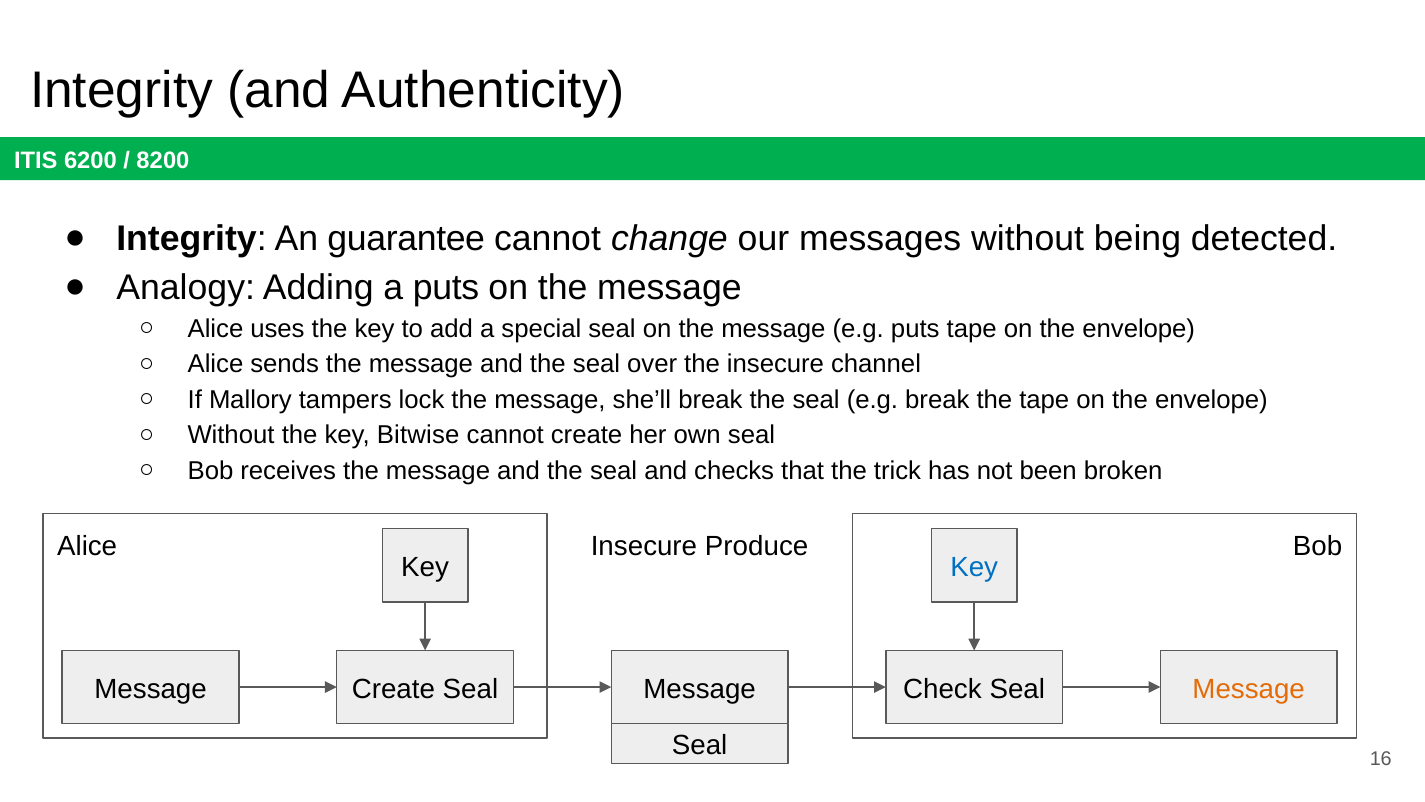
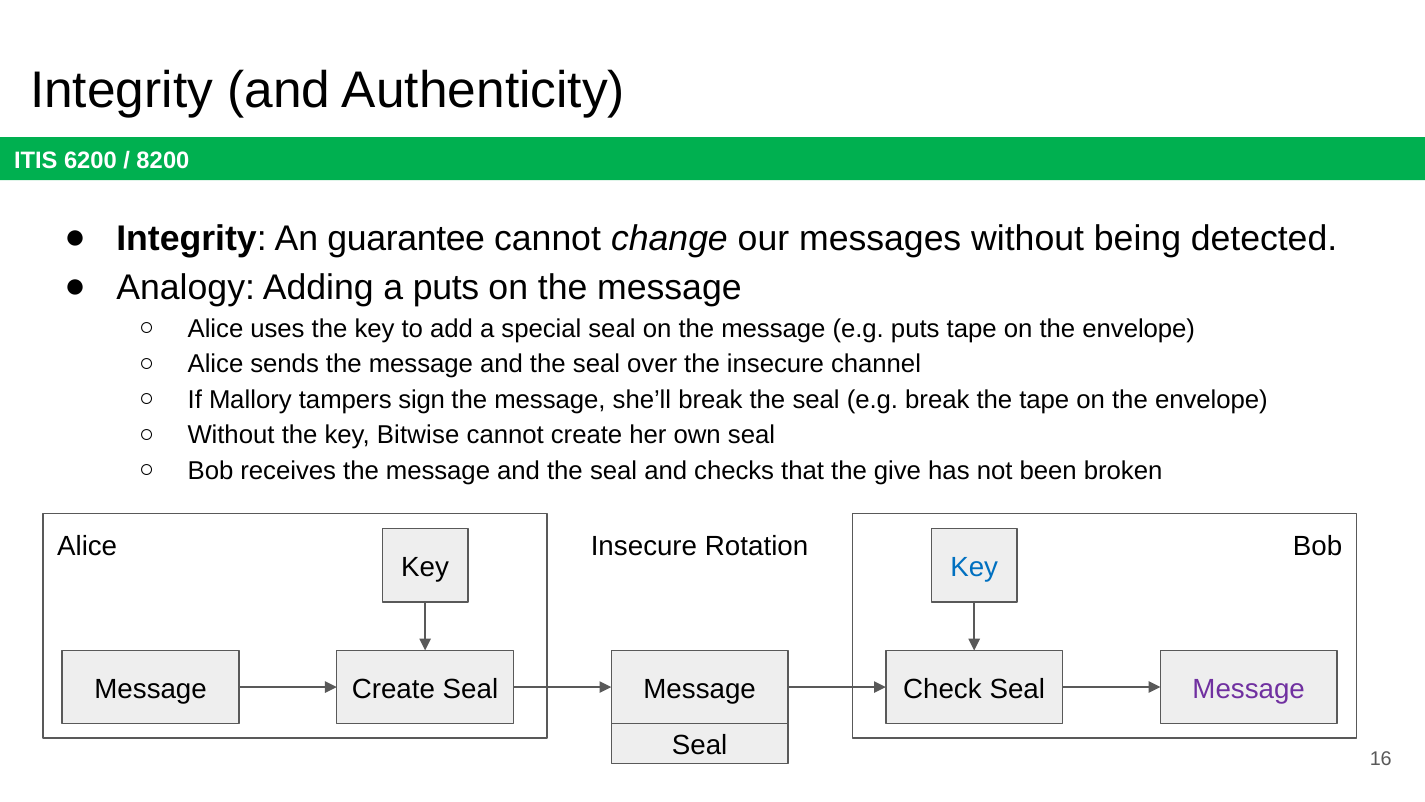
lock: lock -> sign (422, 400)
trick: trick -> give (897, 471)
Produce: Produce -> Rotation (757, 546)
Message colour: orange -> purple (1249, 689)
